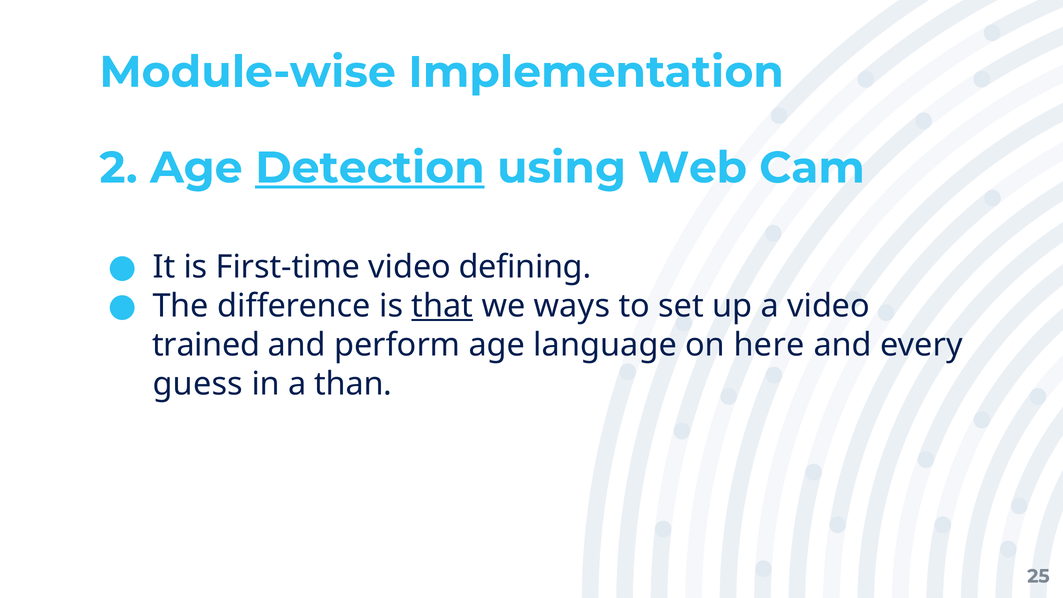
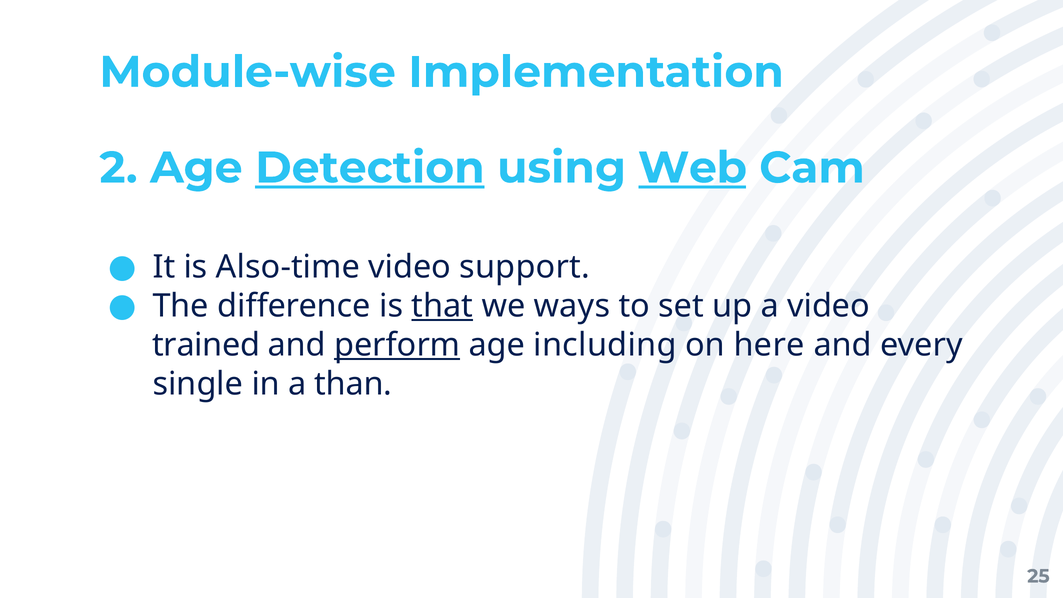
Web underline: none -> present (692, 168)
First-time: First-time -> Also-time (288, 267)
defining: defining -> support (525, 267)
perform underline: none -> present (397, 345)
language: language -> including (605, 345)
guess: guess -> single (198, 384)
